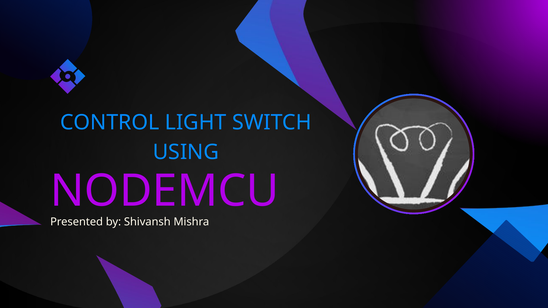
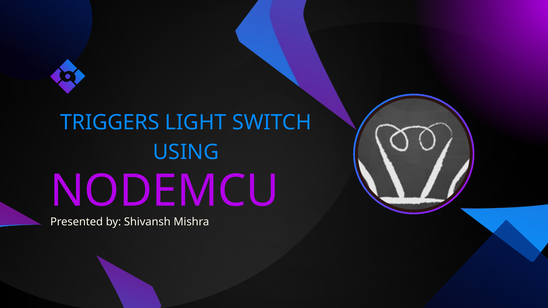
CONTROL: CONTROL -> TRIGGERS (110, 123)
